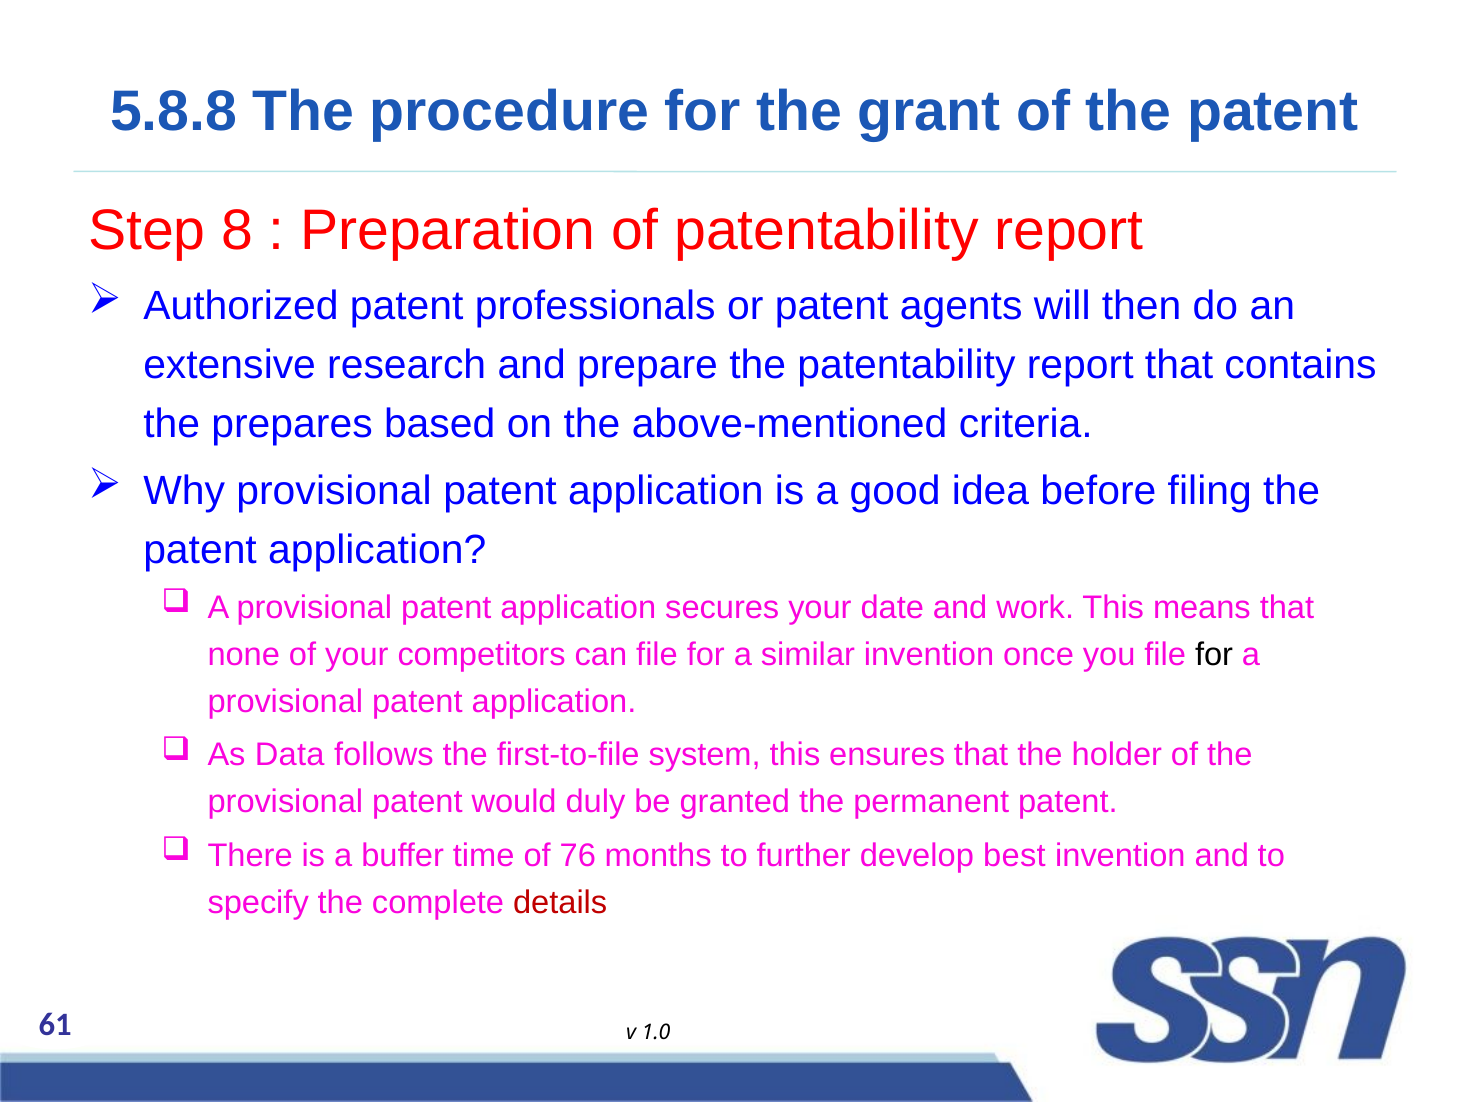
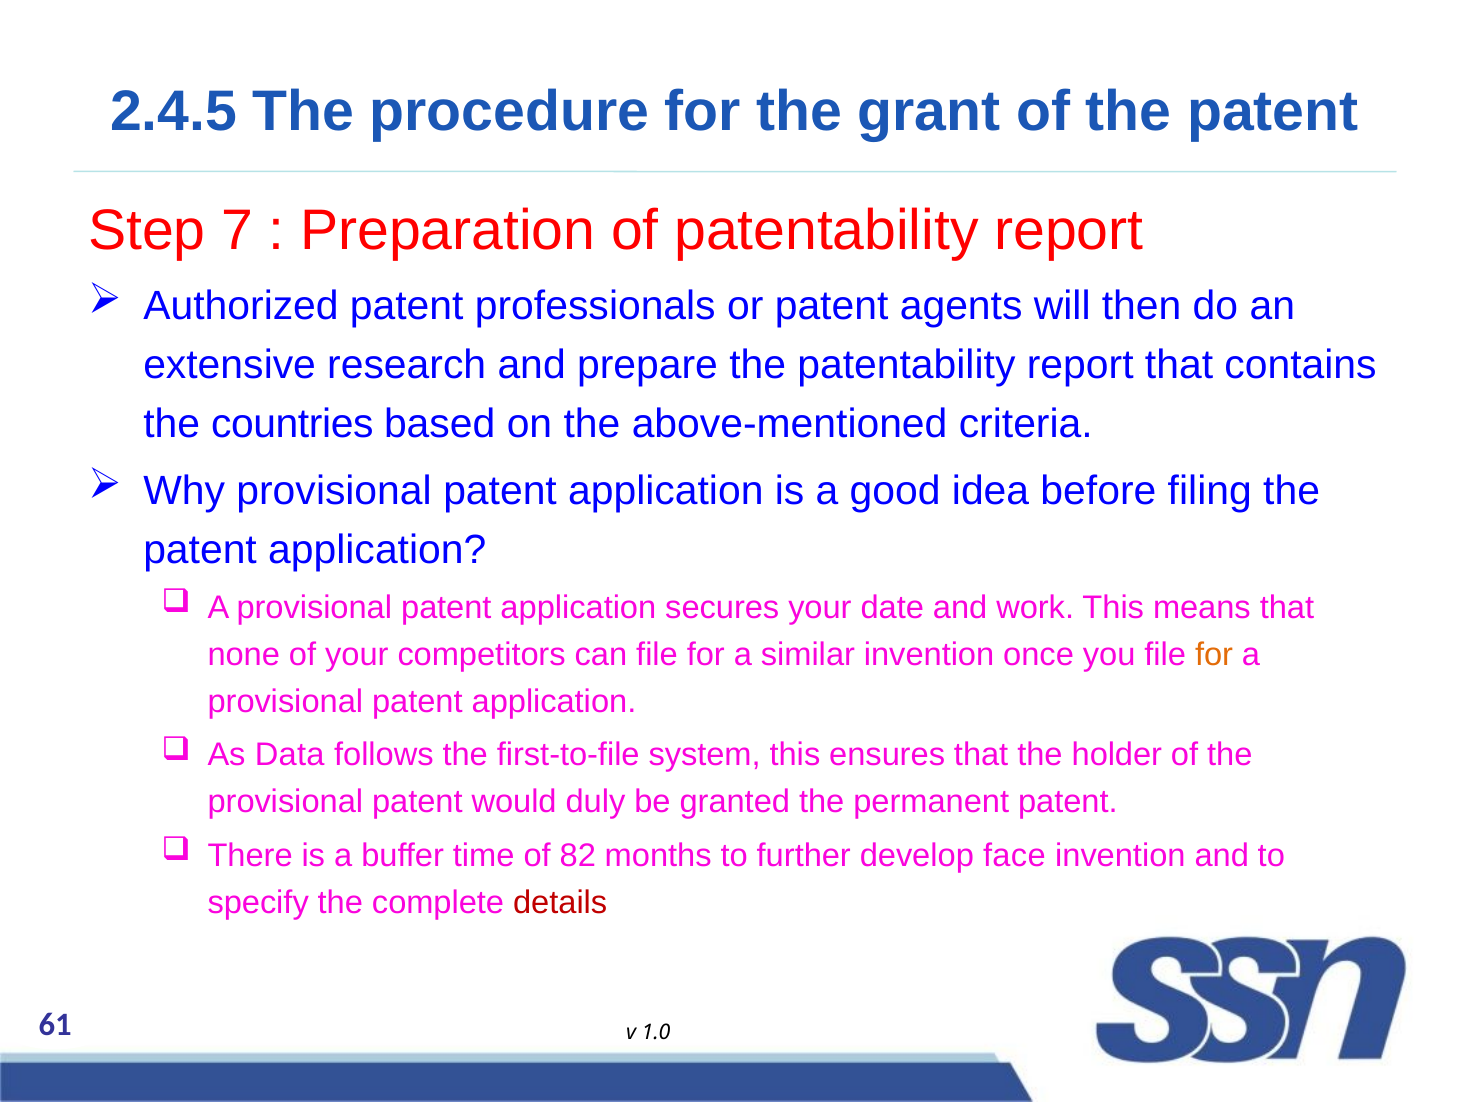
5.8.8: 5.8.8 -> 2.4.5 (174, 112)
8: 8 -> 7 (237, 231)
prepares: prepares -> countries (292, 424)
for colour: black -> orange (1214, 655)
76: 76 -> 82 (578, 856)
best: best -> face (1014, 856)
